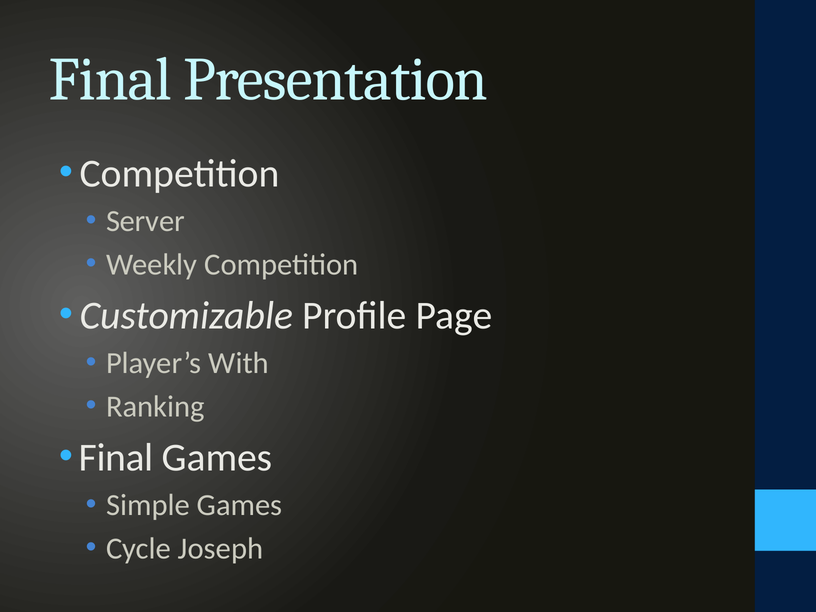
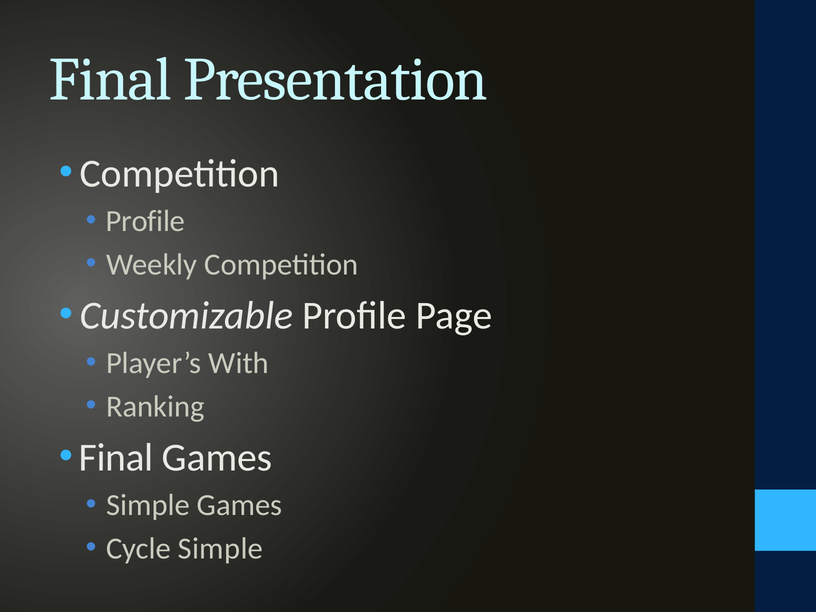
Server: Server -> Profile (145, 221)
Cycle Joseph: Joseph -> Simple (220, 548)
